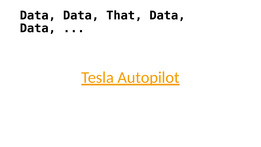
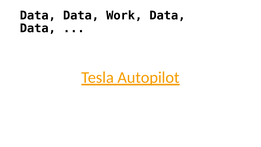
That: That -> Work (124, 15)
